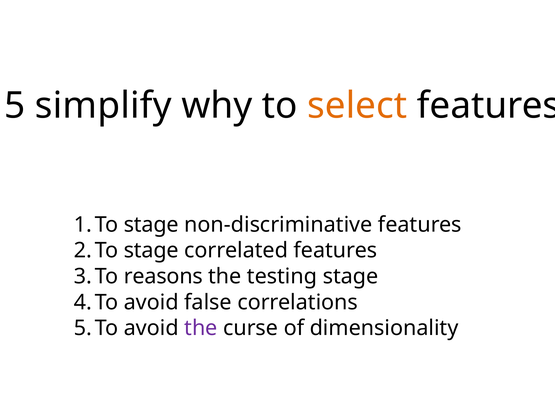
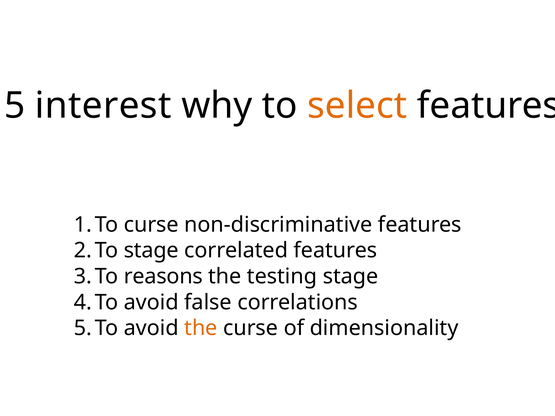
simplify: simplify -> interest (103, 106)
stage: stage -> curse (151, 225)
the colour: purple -> orange (201, 328)
